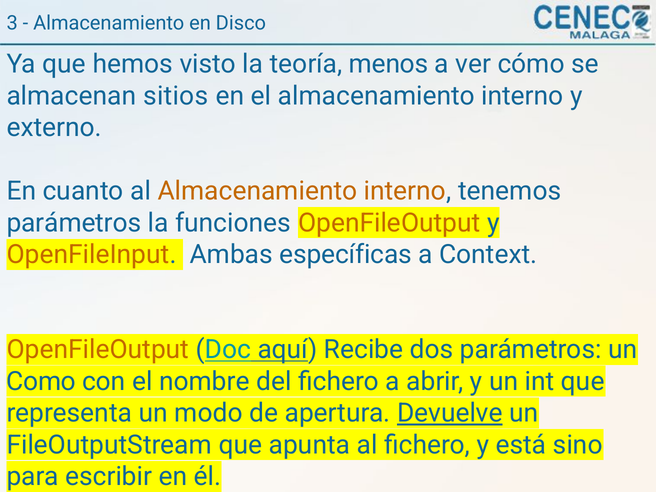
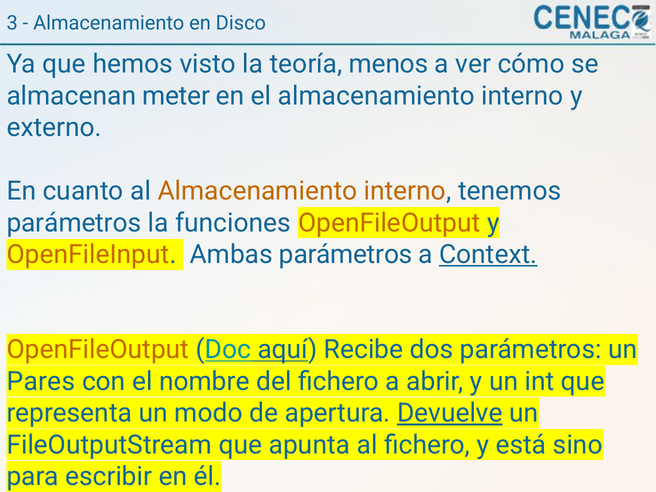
sitios: sitios -> meter (176, 96)
Ambas específicas: específicas -> parámetros (346, 255)
Context underline: none -> present (488, 255)
Como: Como -> Pares (41, 381)
